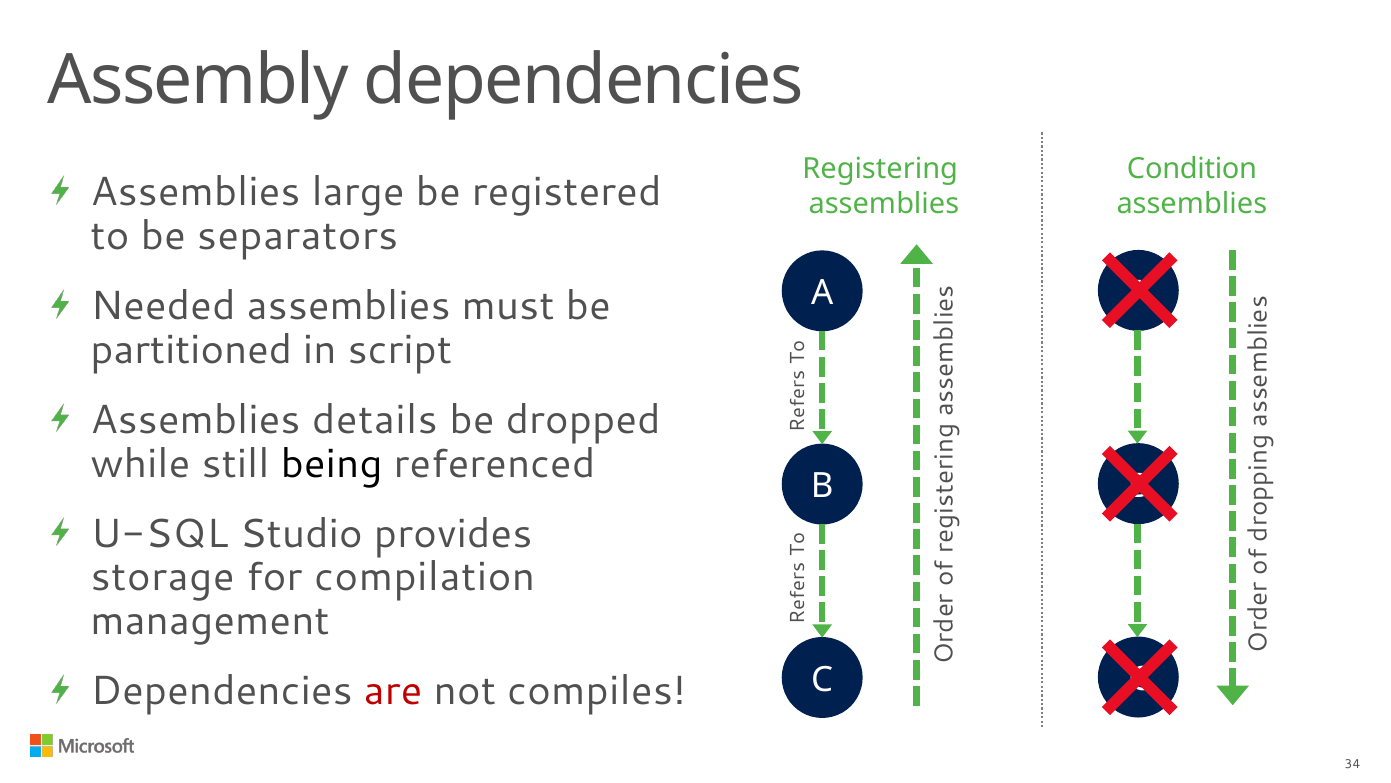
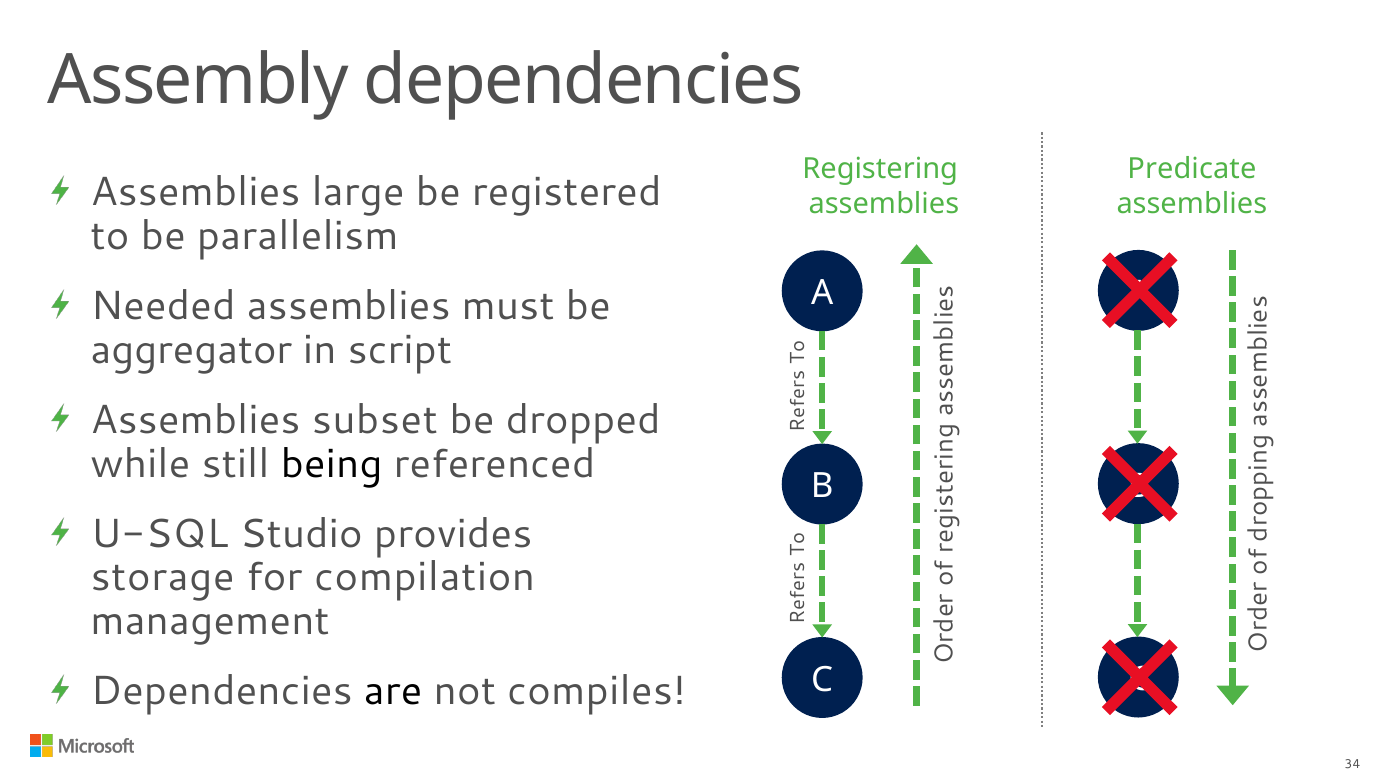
Condition: Condition -> Predicate (1192, 169)
separators: separators -> parallelism (298, 236)
partitioned: partitioned -> aggregator (191, 350)
details: details -> subset (375, 420)
are colour: red -> black (393, 691)
